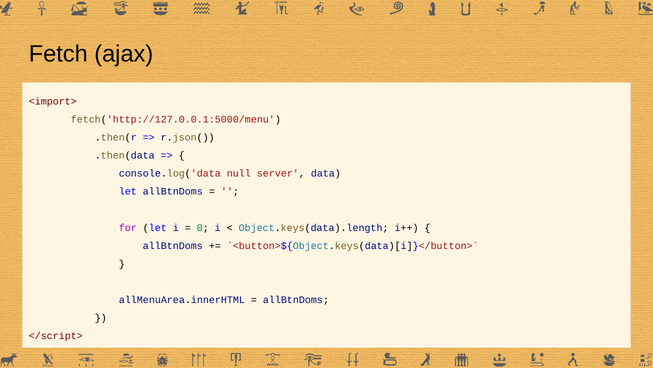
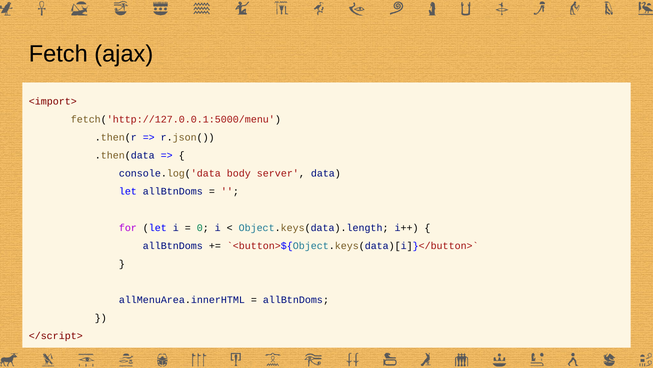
null: null -> body (239, 173)
